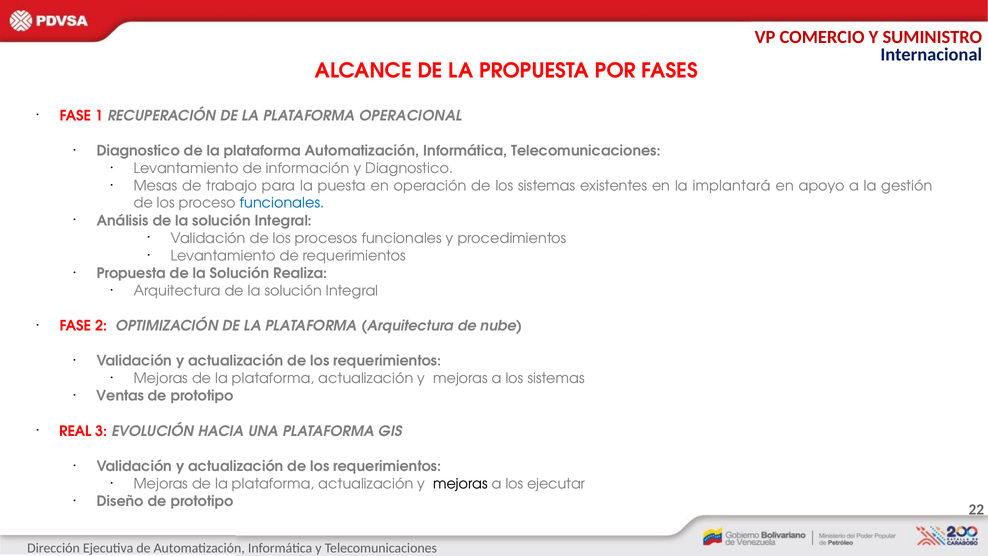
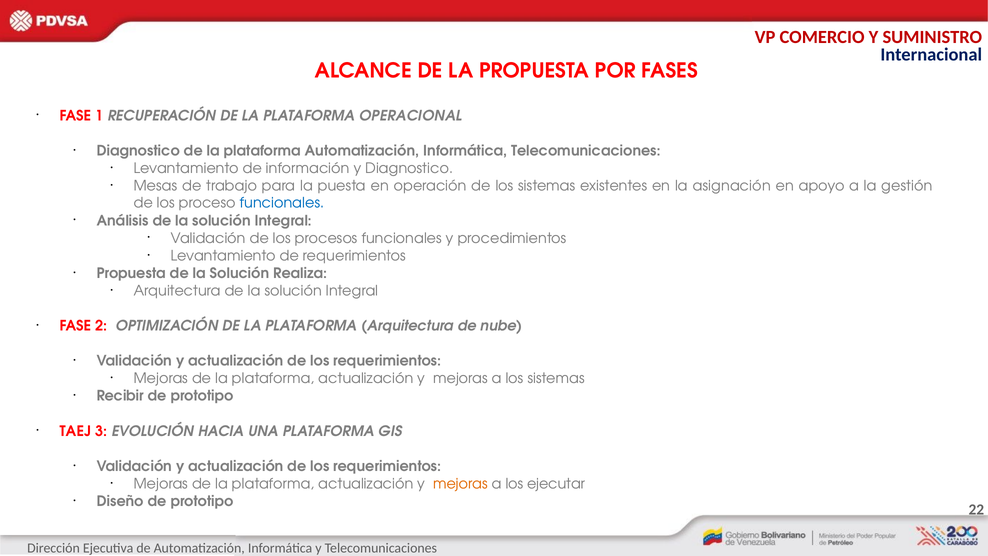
implantará: implantará -> asignación (732, 186)
Ventas: Ventas -> Recibir (120, 396)
REAL: REAL -> TAEJ (75, 431)
mejoras colour: black -> orange (460, 484)
